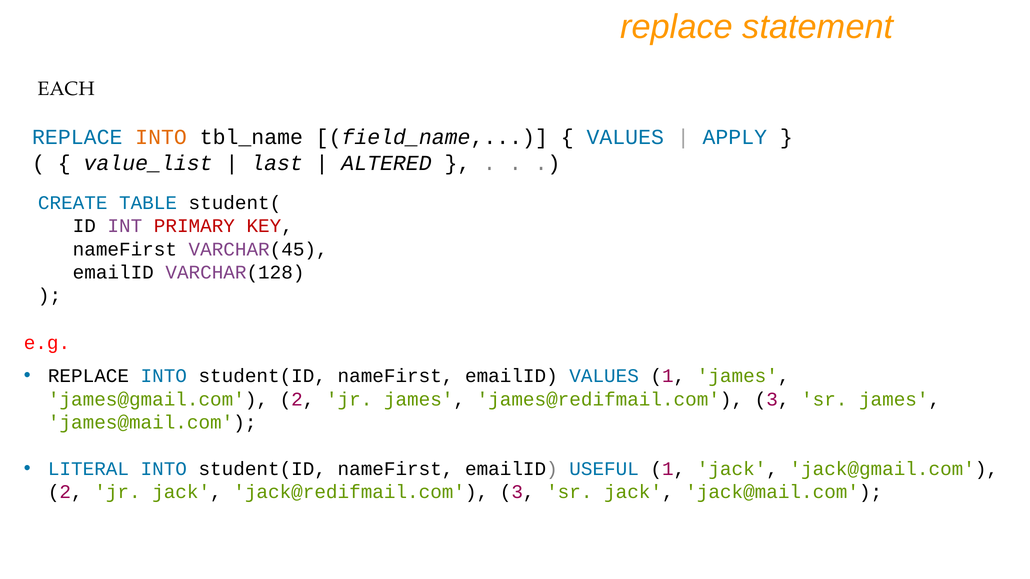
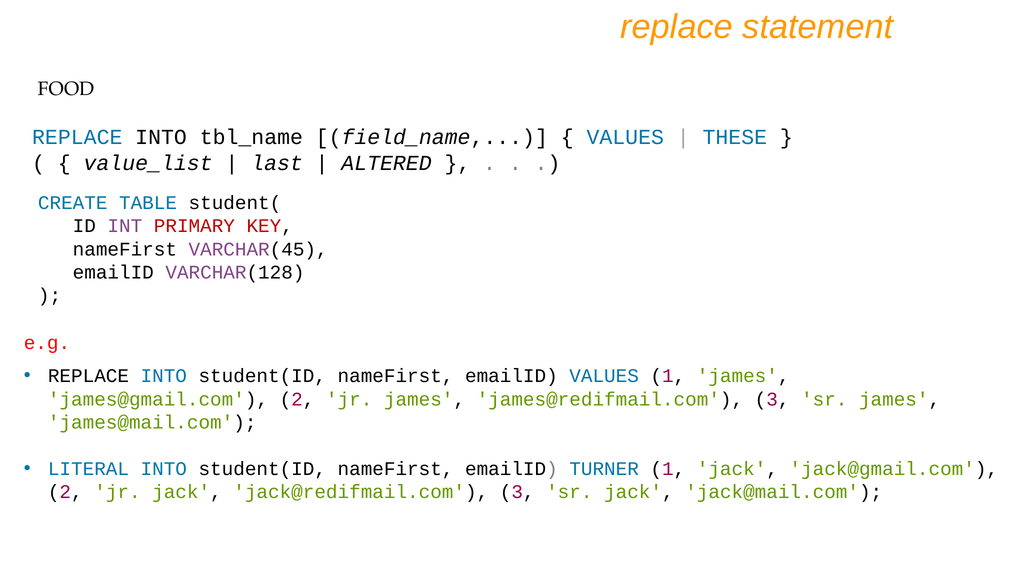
EACH: EACH -> FOOD (66, 89)
INTO colour: orange -> black (161, 137)
APPLY: APPLY -> THESE (735, 137)
USEFUL: USEFUL -> TURNER (604, 469)
